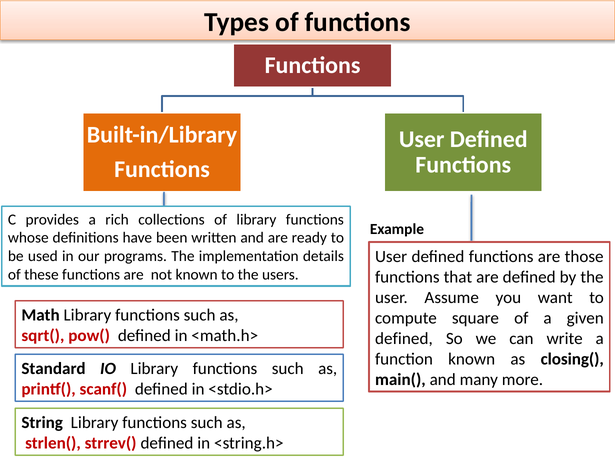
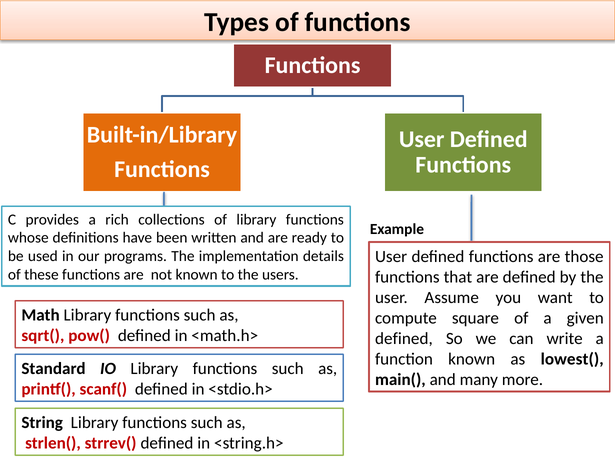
closing(: closing( -> lowest( (572, 359)
